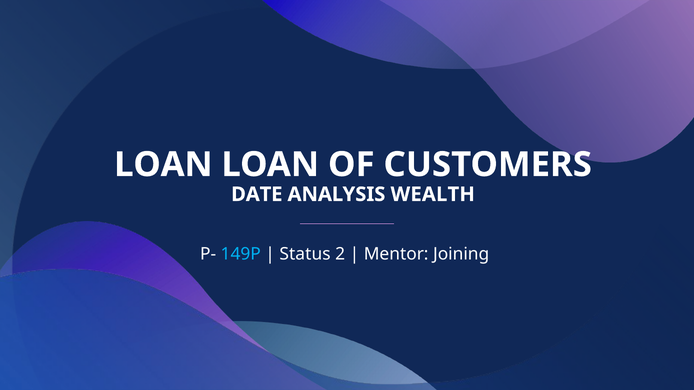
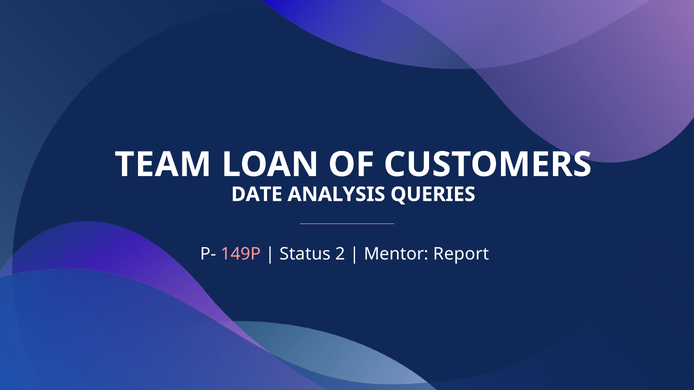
LOAN: LOAN -> TEAM (163, 165)
WEALTH: WEALTH -> QUERIES (433, 195)
149P colour: light blue -> pink (241, 254)
Joining: Joining -> Report (461, 254)
